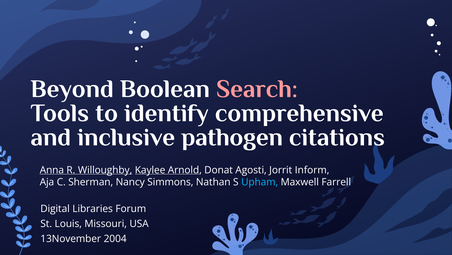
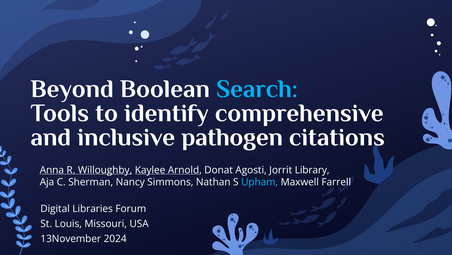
Search colour: pink -> light blue (257, 88)
Inform: Inform -> Library (312, 170)
2004: 2004 -> 2024 (115, 238)
